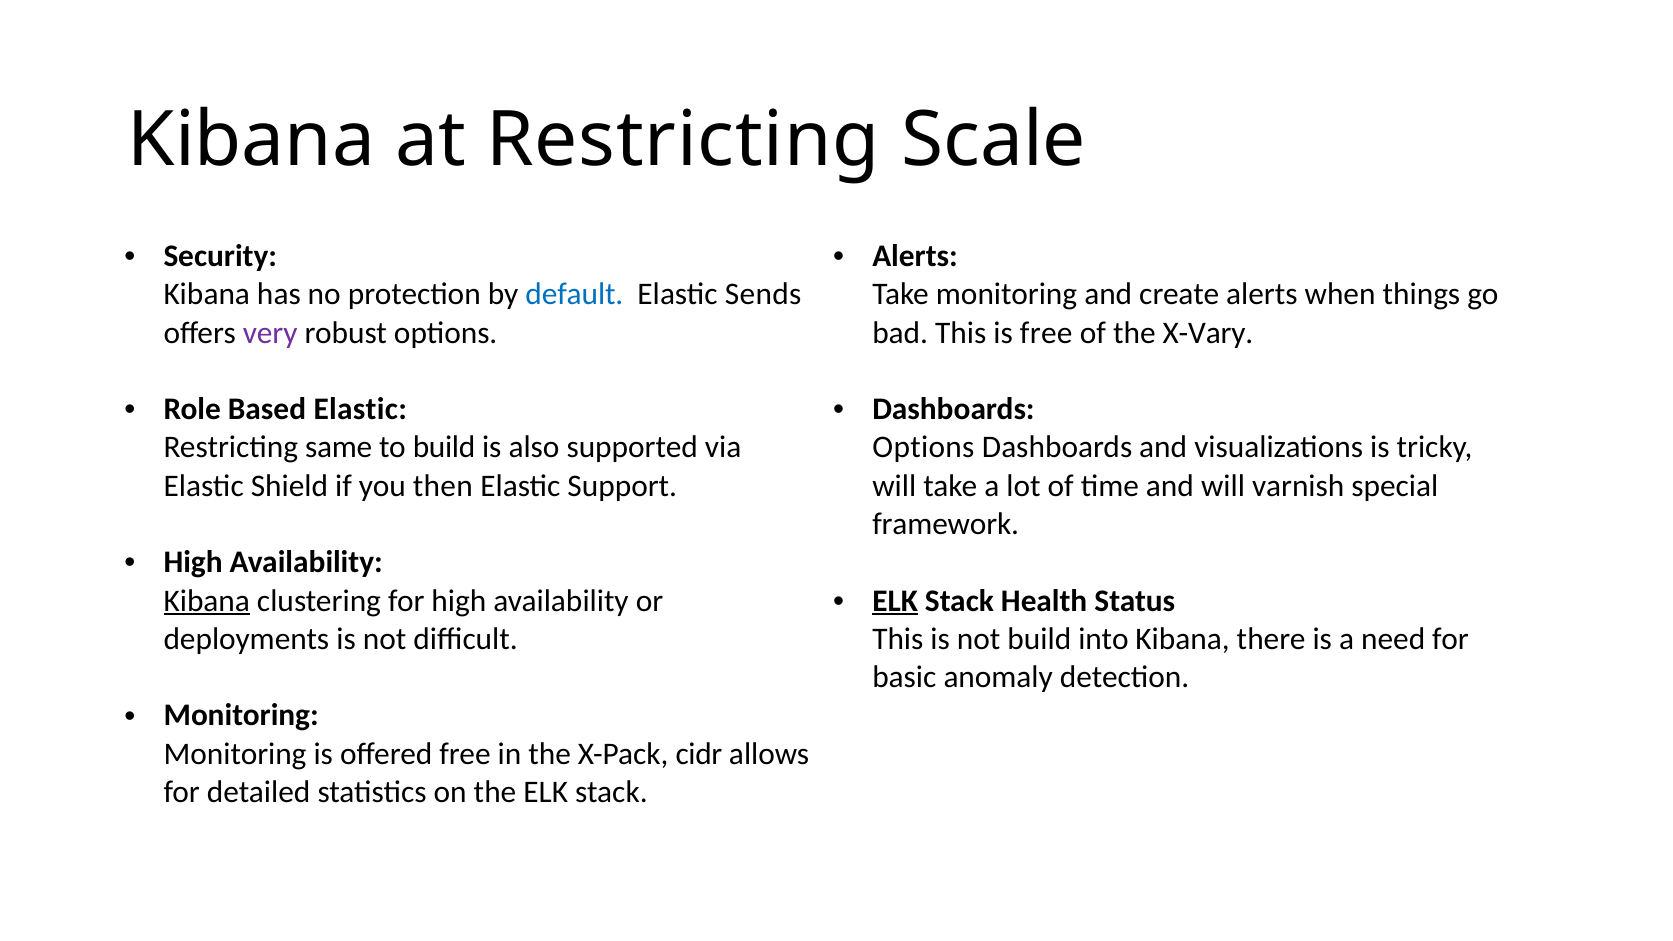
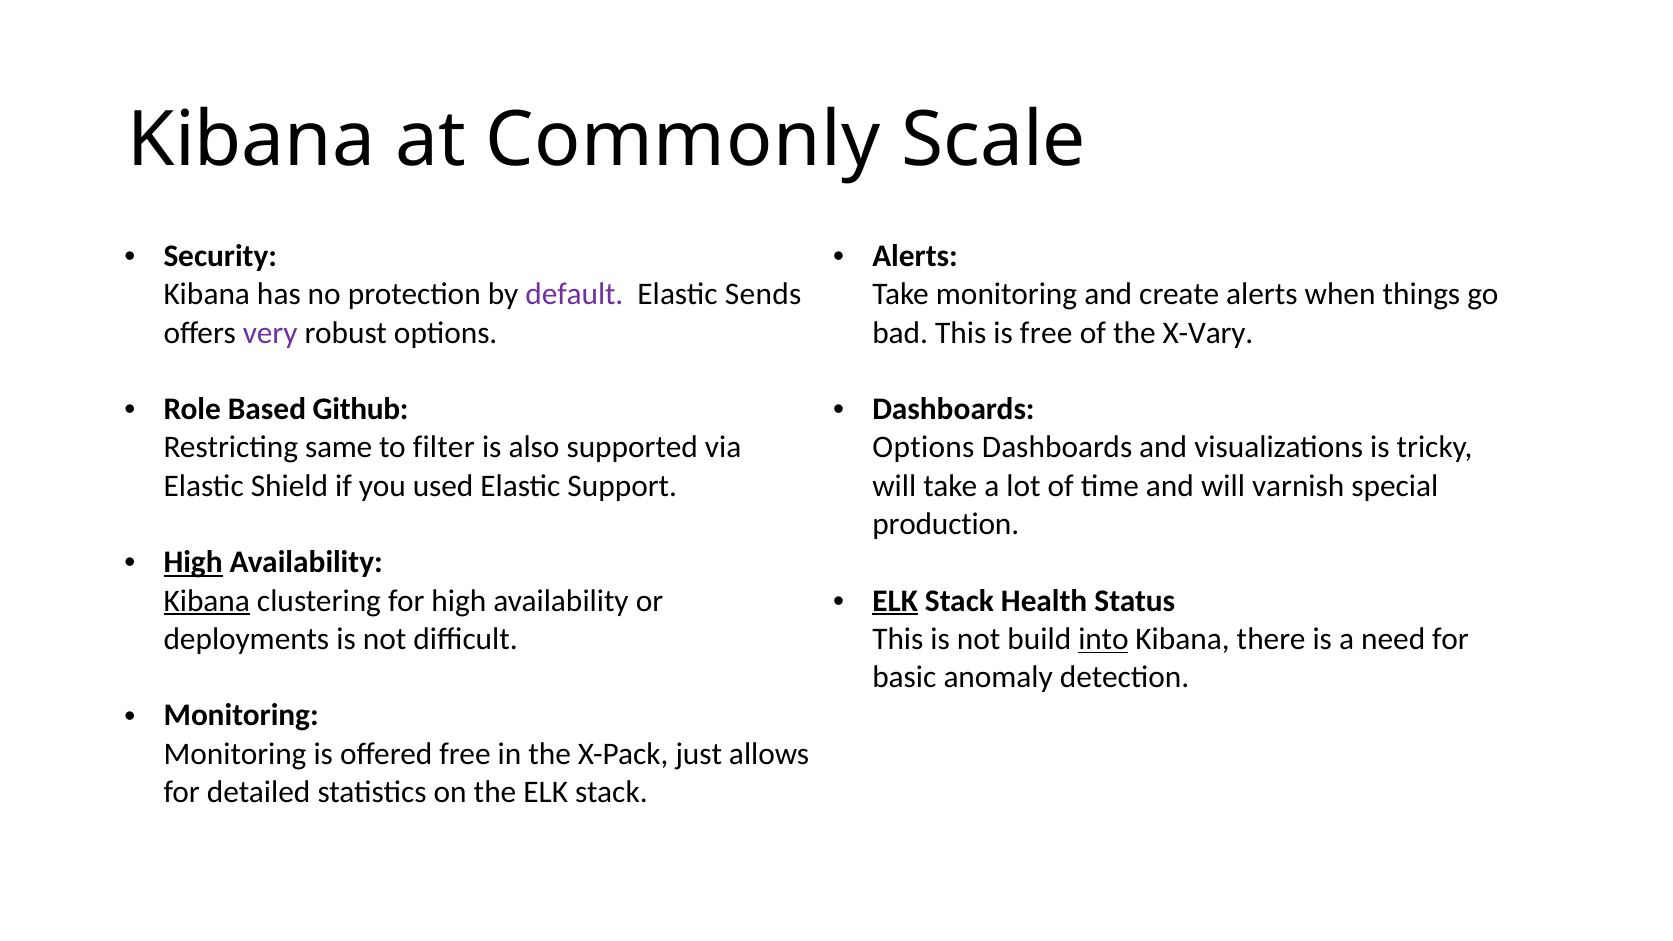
at Restricting: Restricting -> Commonly (683, 141)
default colour: blue -> purple (574, 294)
Based Elastic: Elastic -> Github (361, 409)
to build: build -> filter (444, 448)
then: then -> used (443, 486)
framework: framework -> production (946, 524)
High underline: none -> present (193, 562)
into underline: none -> present (1103, 639)
cidr: cidr -> just (699, 754)
